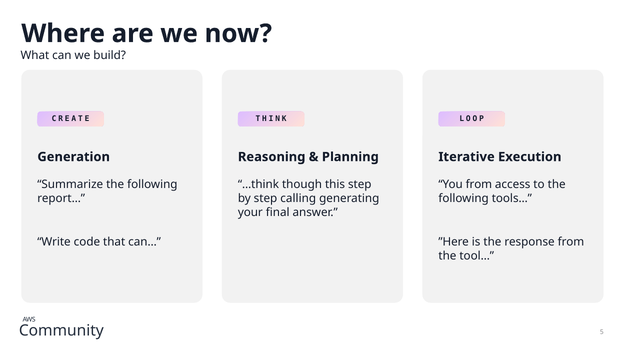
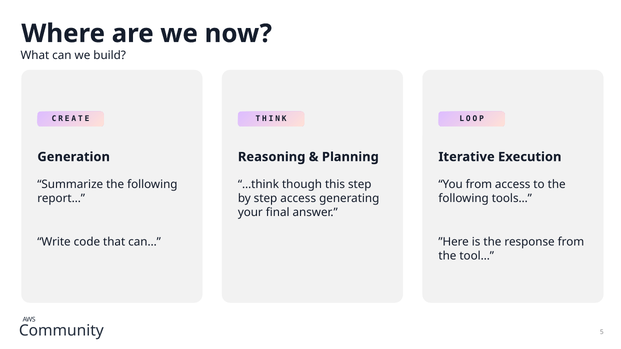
step calling: calling -> access (298, 199)
